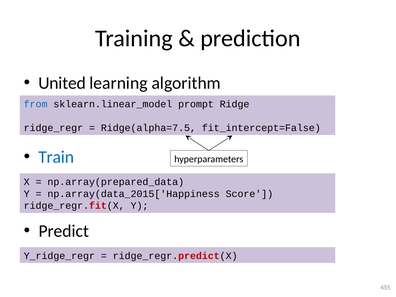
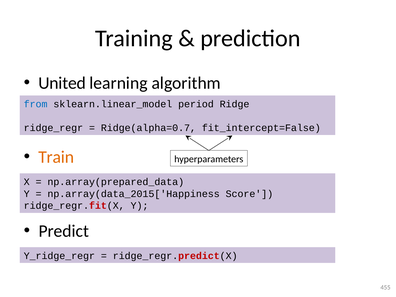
prompt: prompt -> period (196, 104)
Ridge(alpha=7.5: Ridge(alpha=7.5 -> Ridge(alpha=0.7 (148, 128)
Train colour: blue -> orange (56, 157)
